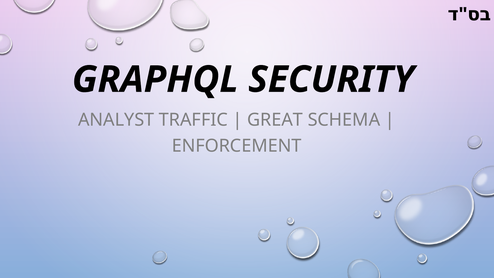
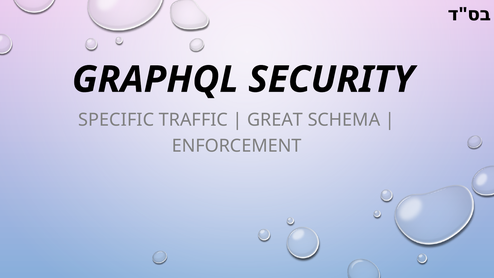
ANALYST: ANALYST -> SPECIFIC (116, 120)
